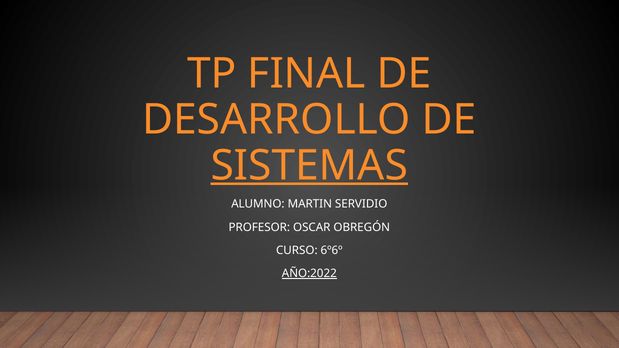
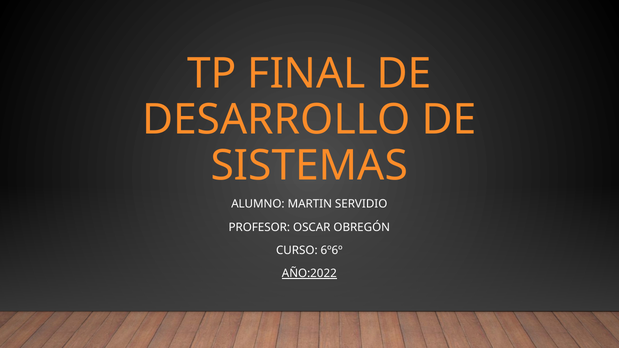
SISTEMAS underline: present -> none (309, 166)
